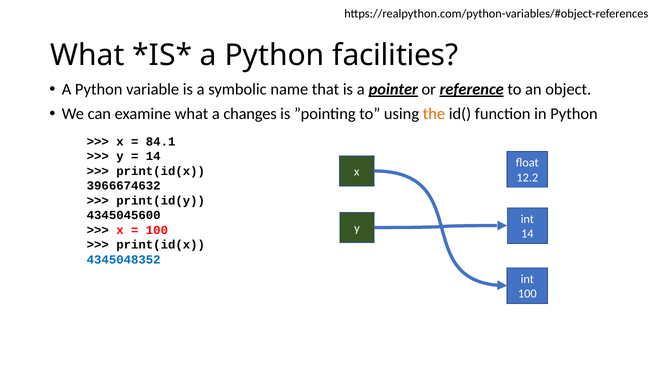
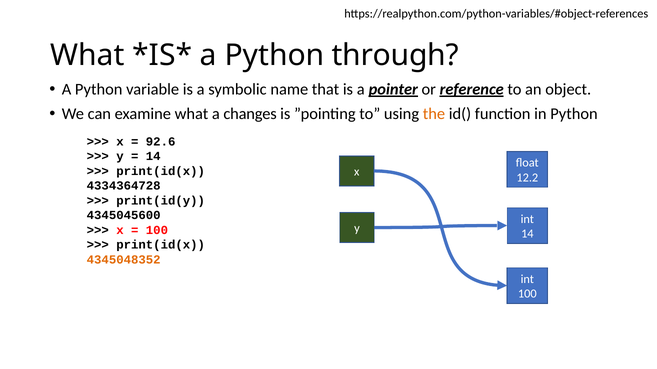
facilities: facilities -> through (395, 55)
84.1: 84.1 -> 92.6 (161, 142)
3966674632: 3966674632 -> 4334364728 (124, 186)
4345048352 colour: blue -> orange (124, 260)
